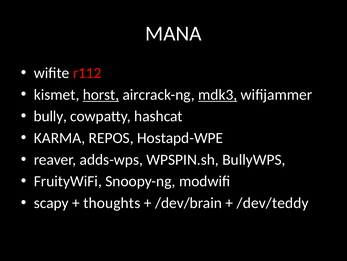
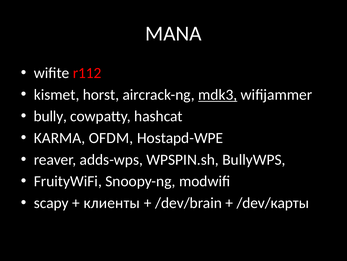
horst underline: present -> none (101, 94)
REPOS: REPOS -> OFDM (111, 138)
thoughts: thoughts -> клиенты (112, 202)
/dev/teddy: /dev/teddy -> /dev/карты (273, 202)
